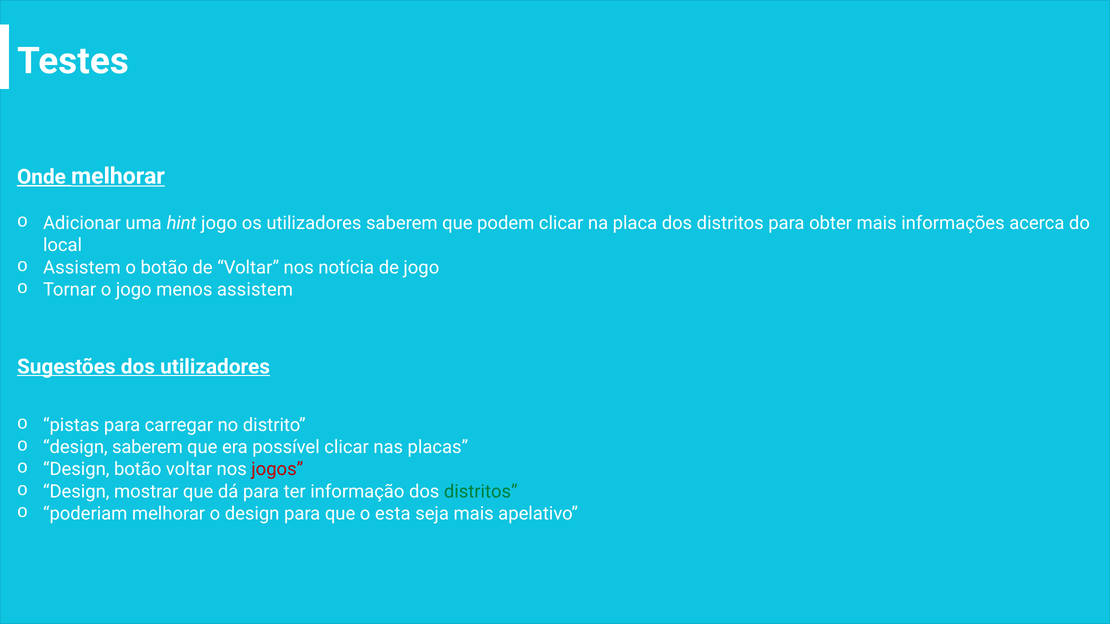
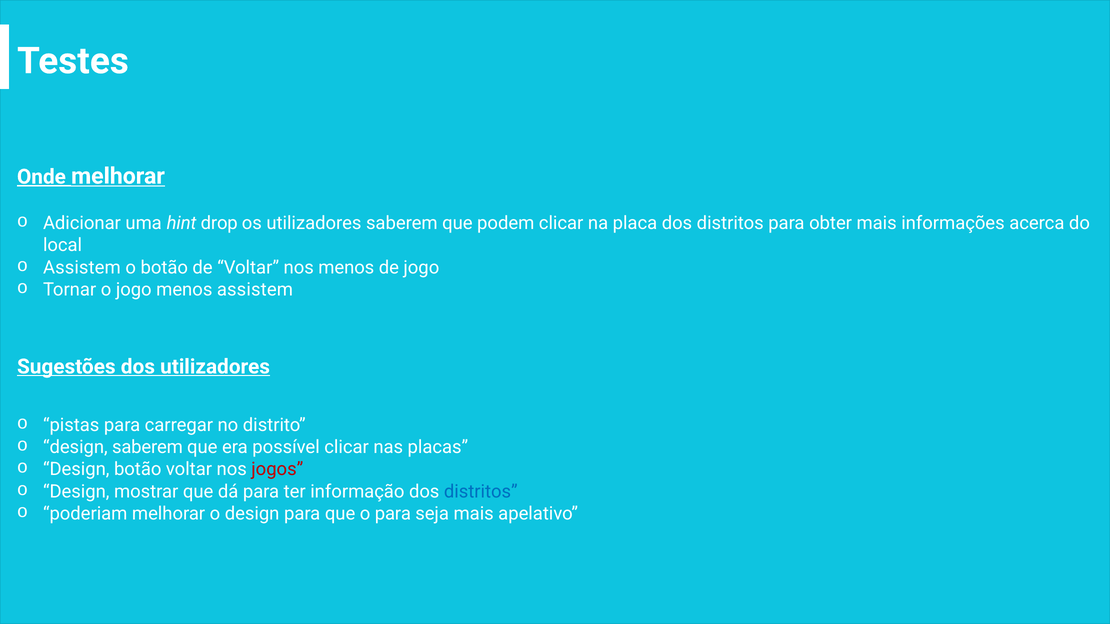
hint jogo: jogo -> drop (219, 223)
nos notícia: notícia -> menos (346, 268)
distritos colour: green -> blue (481, 492)
o esta: esta -> para (393, 514)
